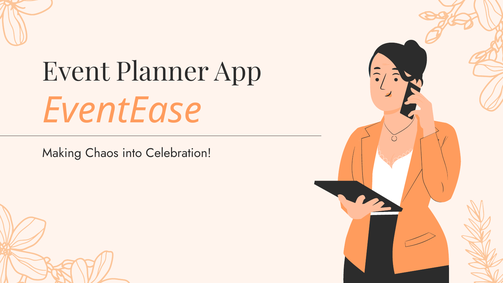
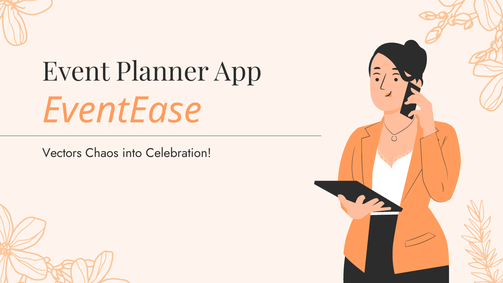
Making: Making -> Vectors (62, 153)
